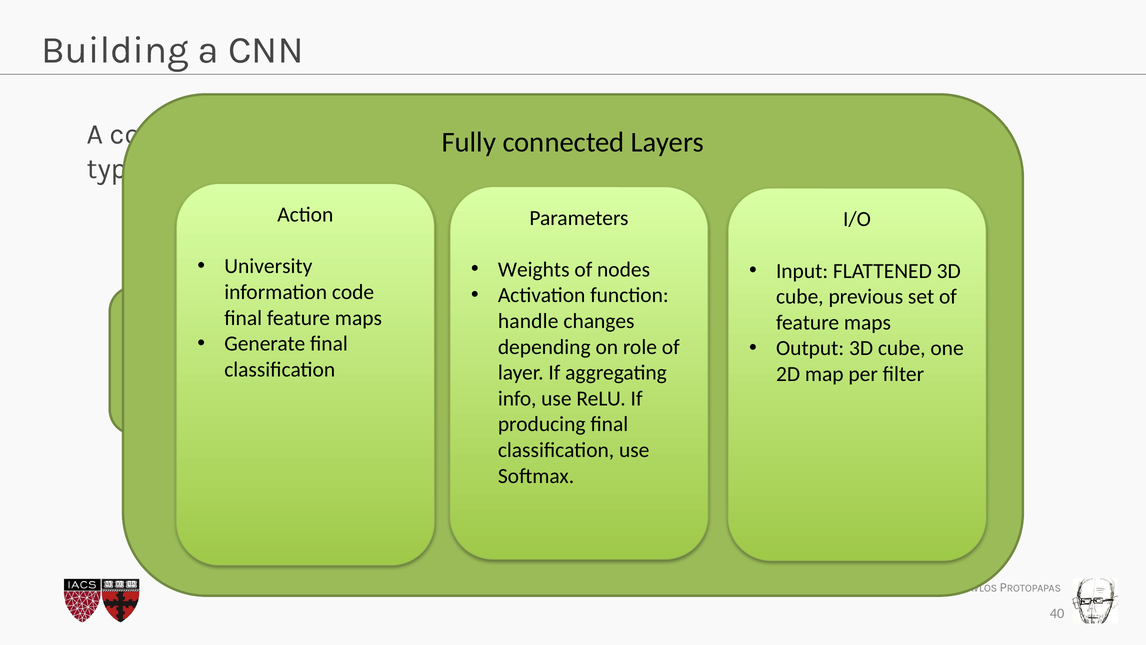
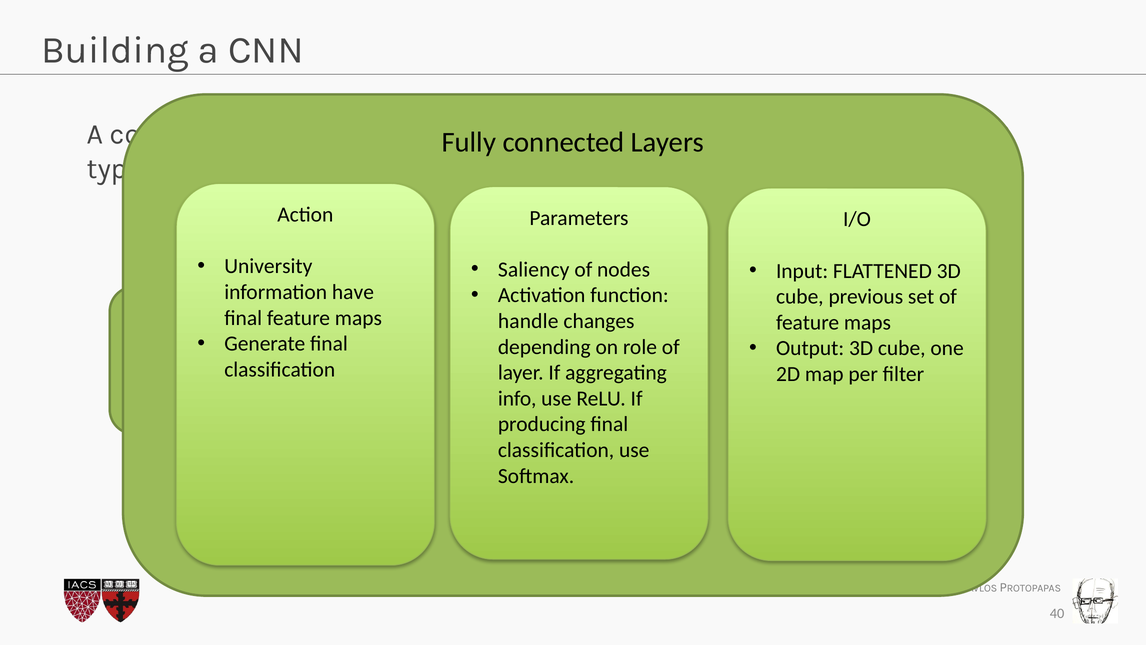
Weights: Weights -> Saliency (534, 269)
code: code -> have (353, 292)
